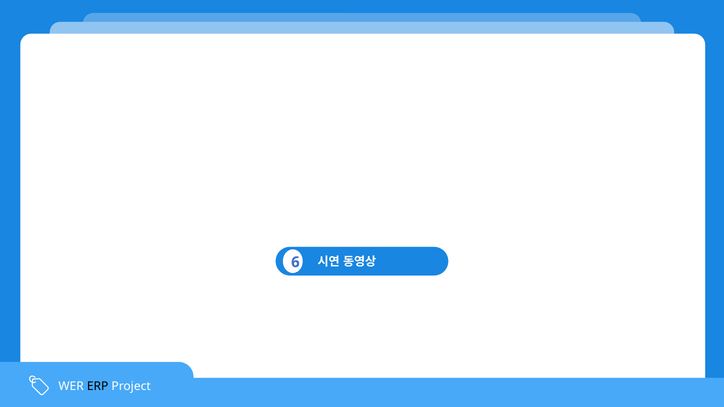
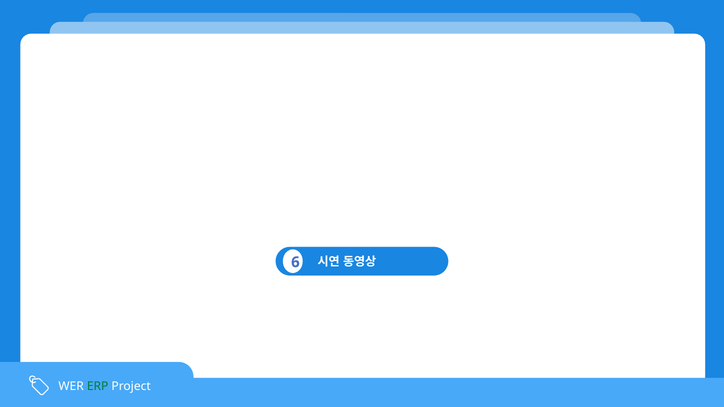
ERP colour: black -> green (98, 387)
